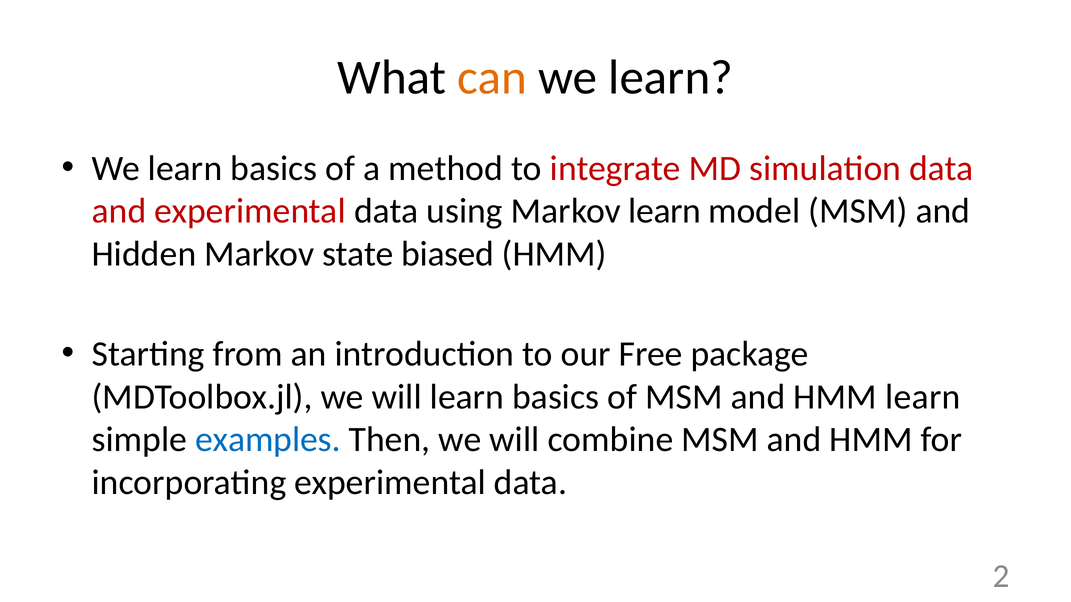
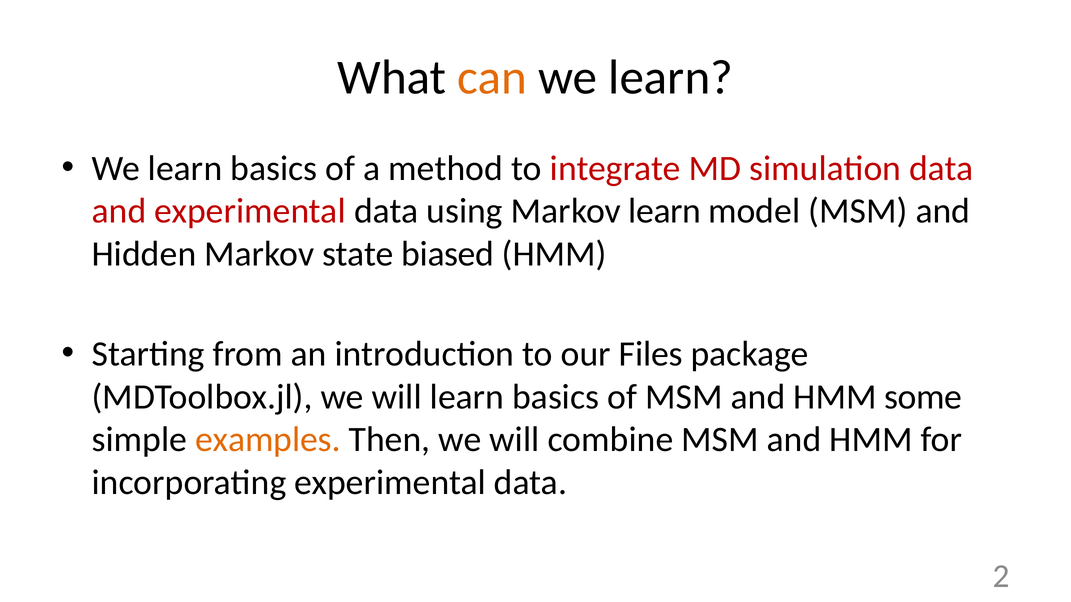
Free: Free -> Files (651, 354)
HMM learn: learn -> some (923, 397)
examples colour: blue -> orange (268, 440)
